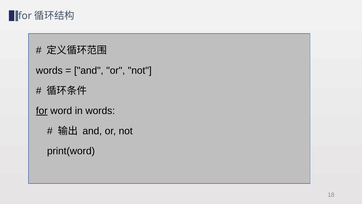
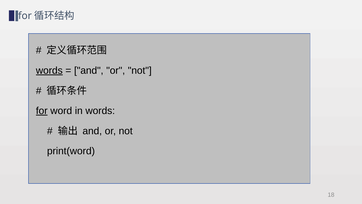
words underline: none -> present (49, 70)
